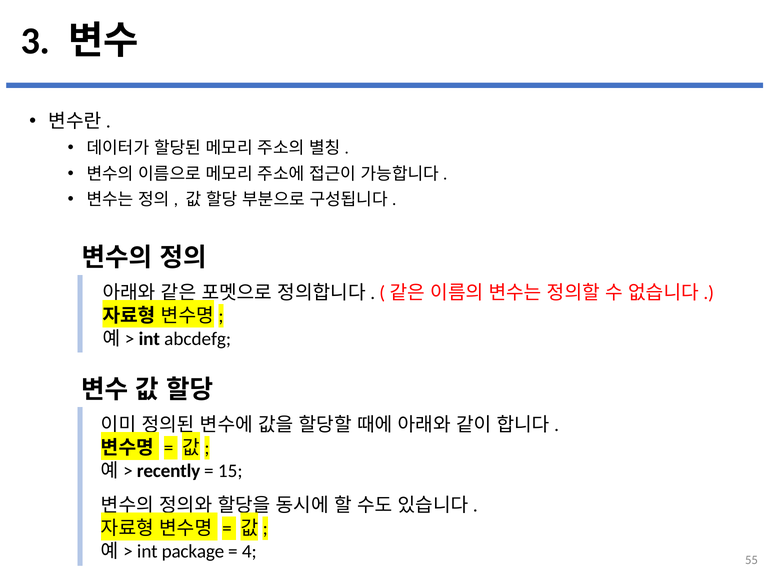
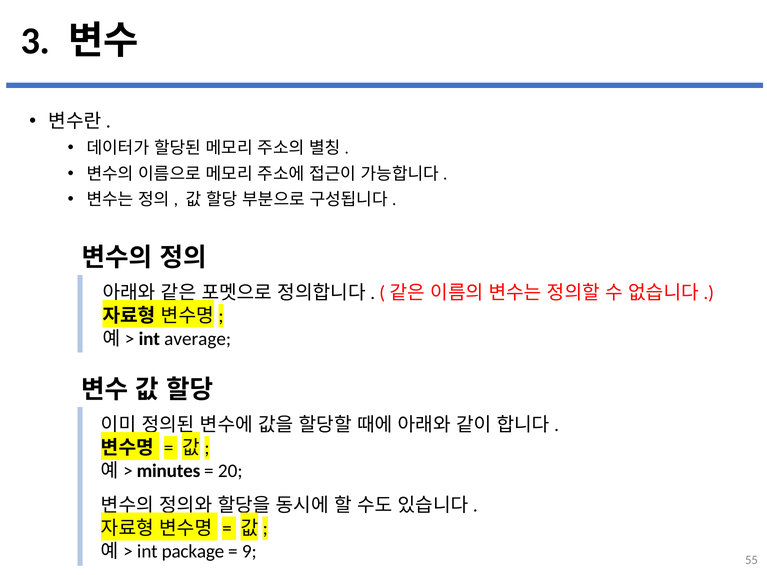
abcdefg: abcdefg -> average (198, 339)
recently: recently -> minutes (169, 471)
15: 15 -> 20 (230, 471)
4: 4 -> 9 (249, 552)
